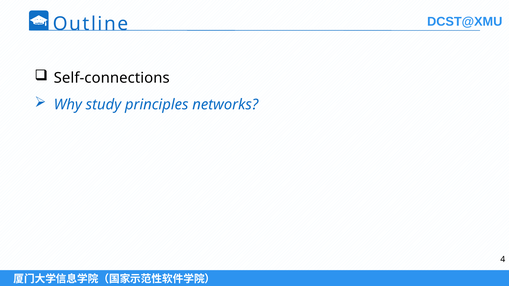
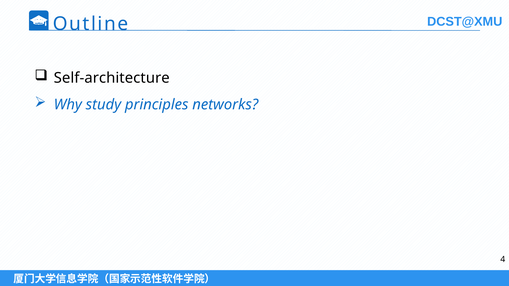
Self-connections: Self-connections -> Self-architecture (112, 78)
